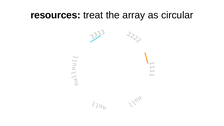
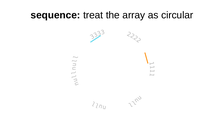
resources: resources -> sequence (55, 15)
